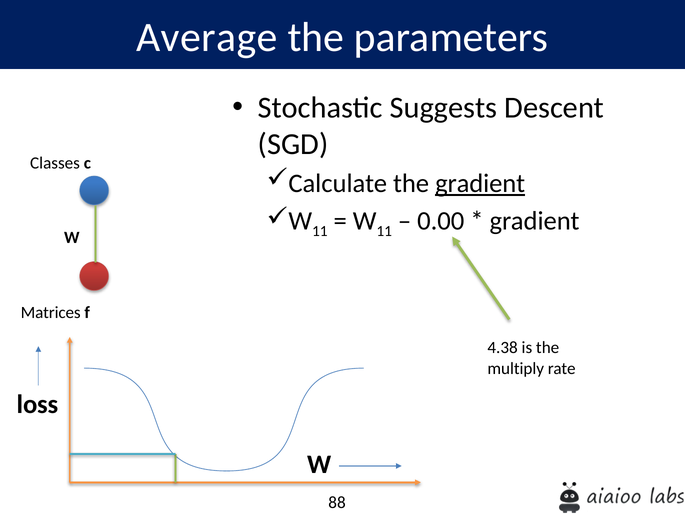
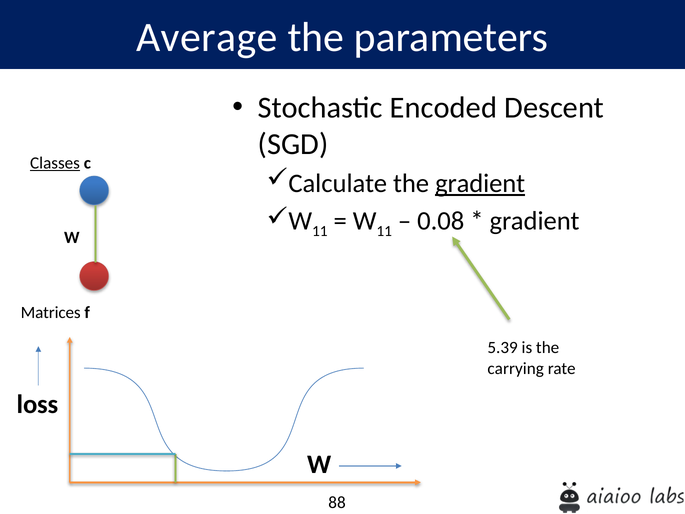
Suggests: Suggests -> Encoded (443, 108)
Classes underline: none -> present (55, 163)
0.00: 0.00 -> 0.08 (441, 221)
4.38: 4.38 -> 5.39 (503, 348)
multiply: multiply -> carrying (516, 368)
